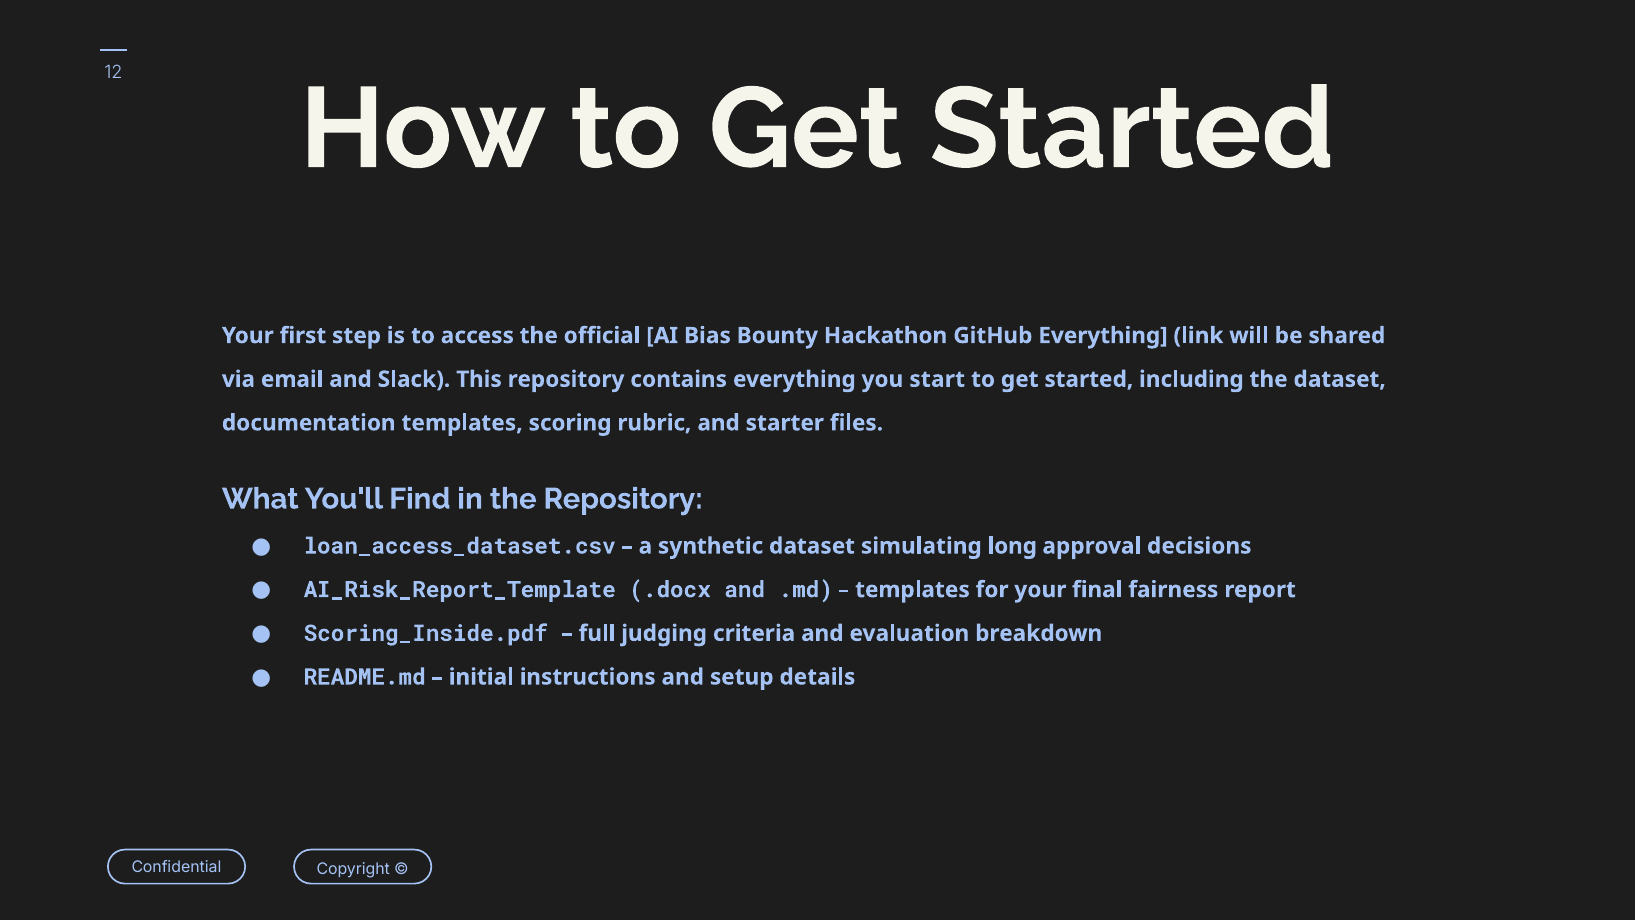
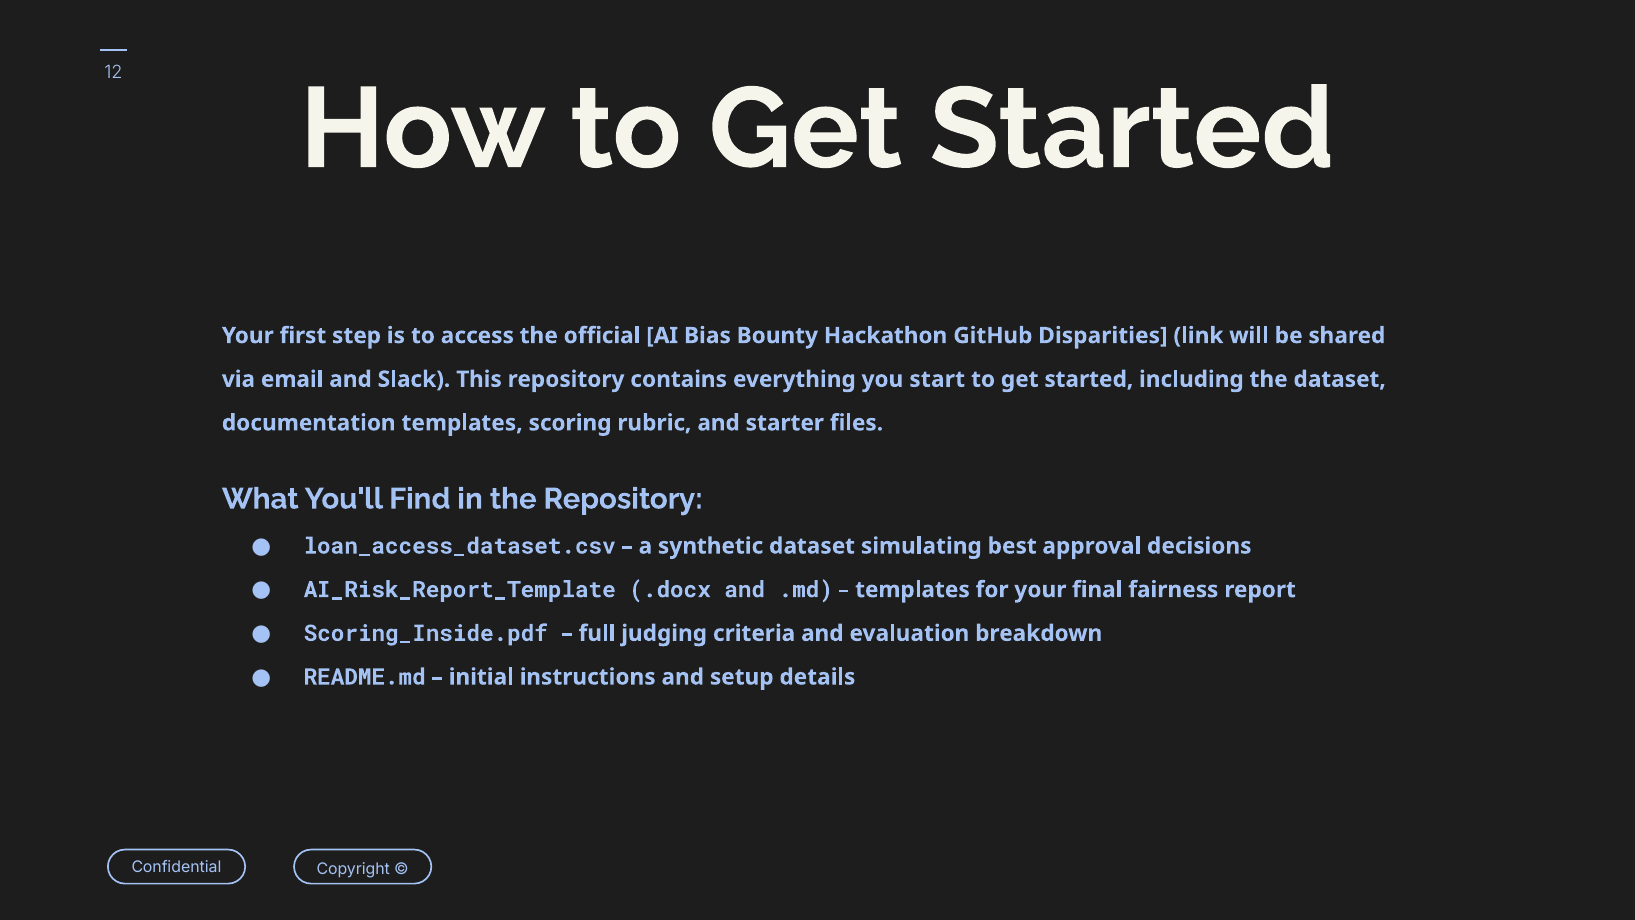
GitHub Everything: Everything -> Disparities (1103, 336)
long: long -> best (1012, 546)
